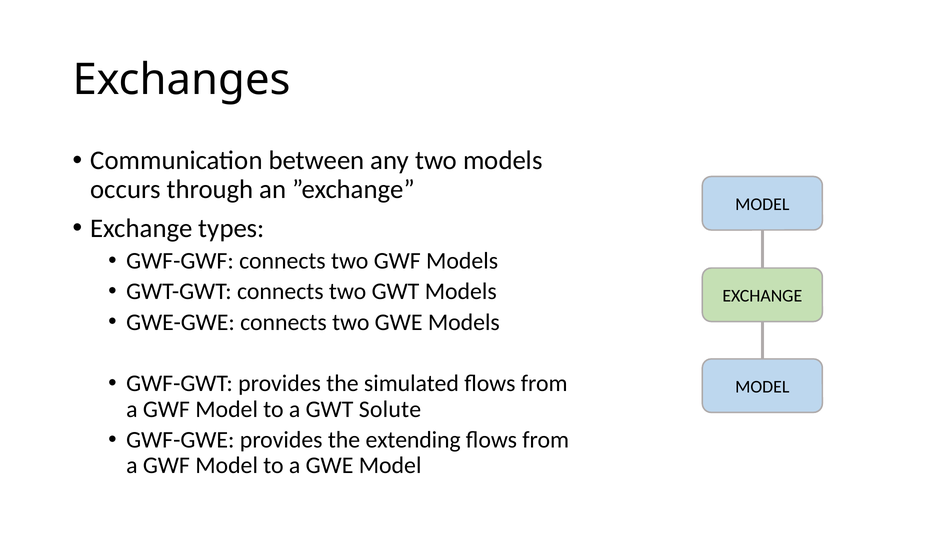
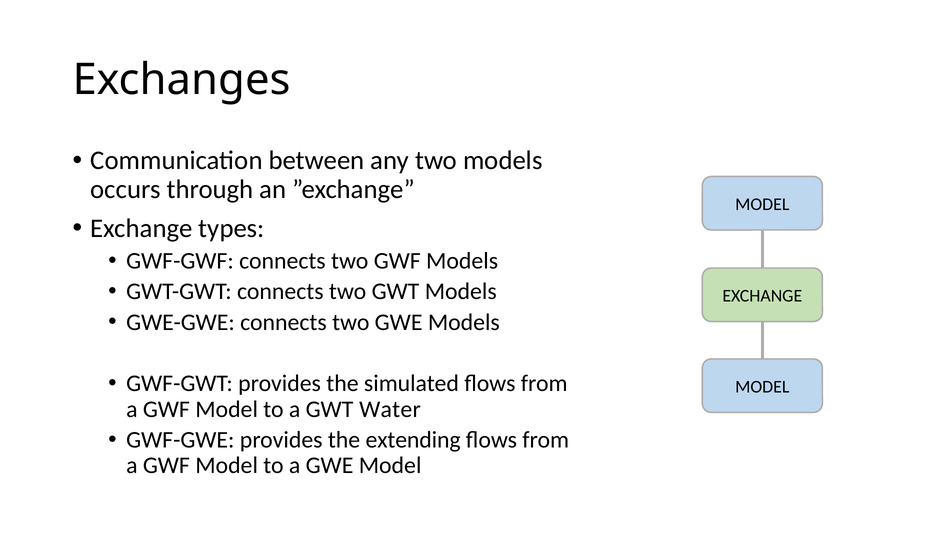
Solute: Solute -> Water (390, 409)
